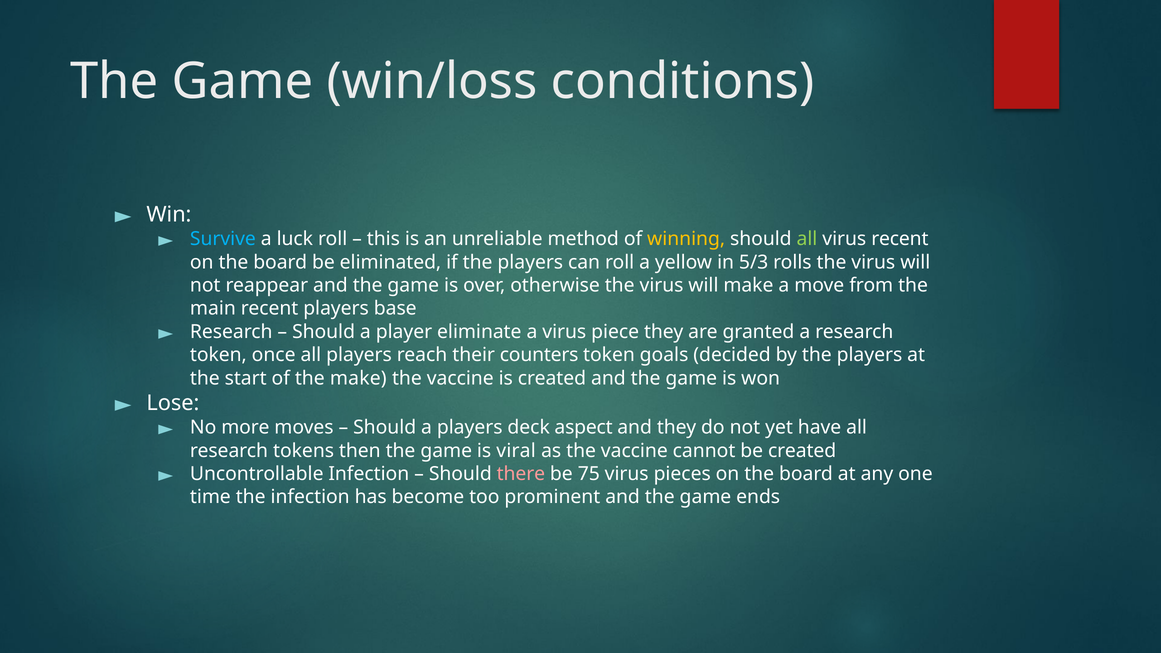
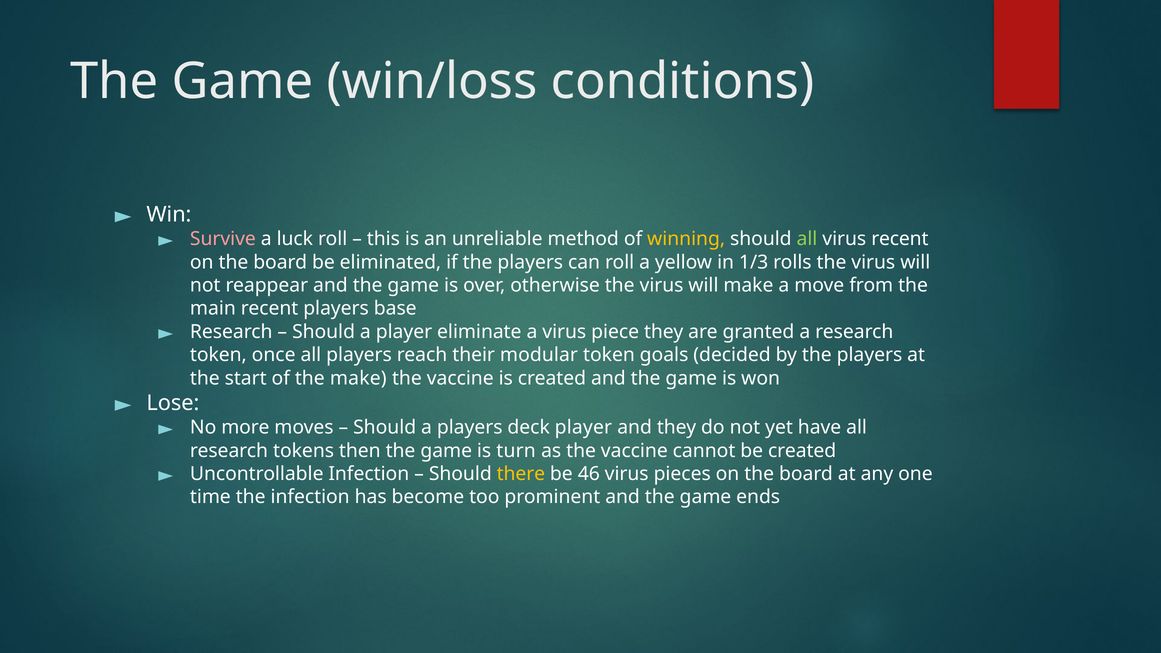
Survive colour: light blue -> pink (223, 239)
5/3: 5/3 -> 1/3 (754, 262)
counters: counters -> modular (539, 355)
deck aspect: aspect -> player (583, 428)
viral: viral -> turn (516, 451)
there colour: pink -> yellow (521, 474)
75: 75 -> 46 (589, 474)
